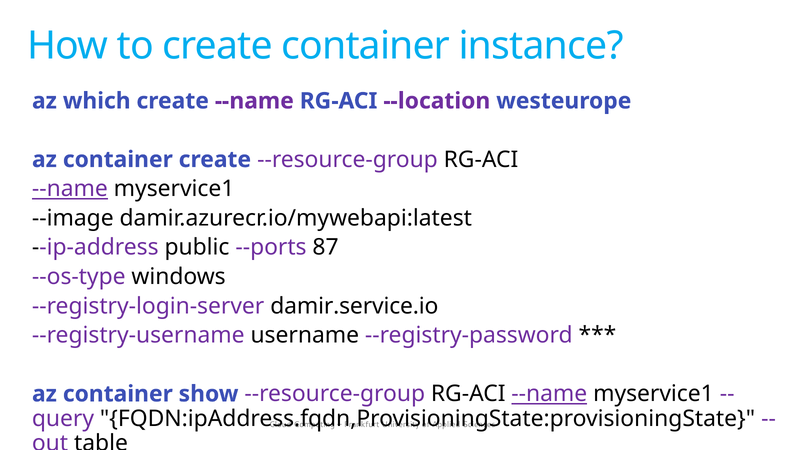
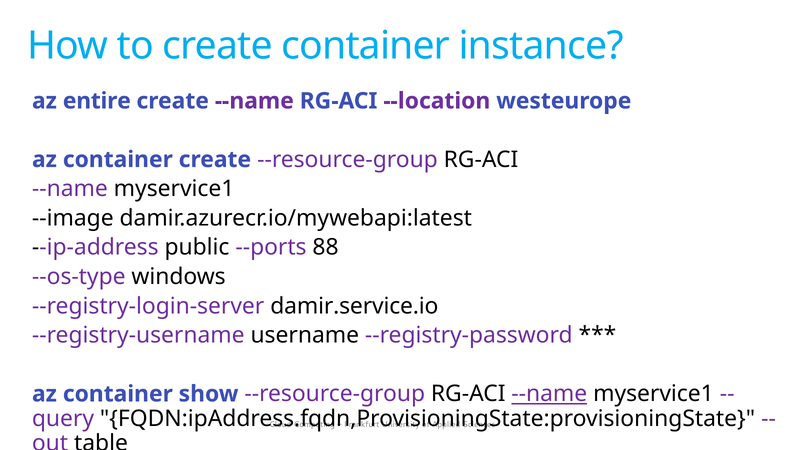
which: which -> entire (97, 101)
--name underline: present -> none (70, 189)
87: 87 -> 88 (326, 247)
